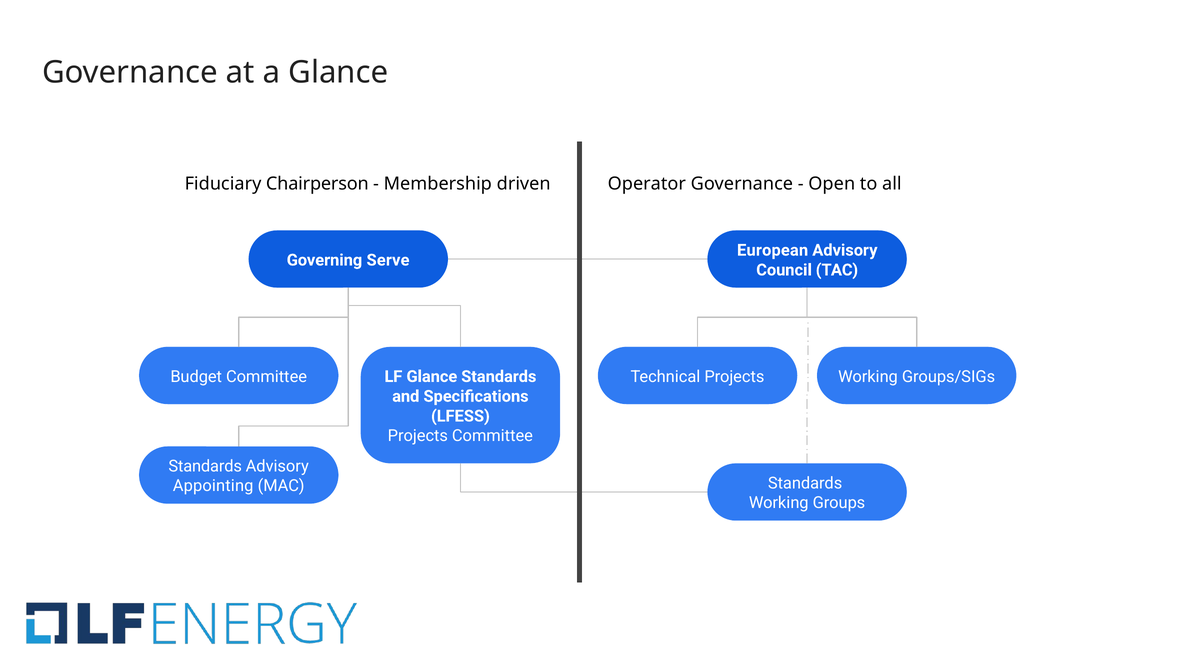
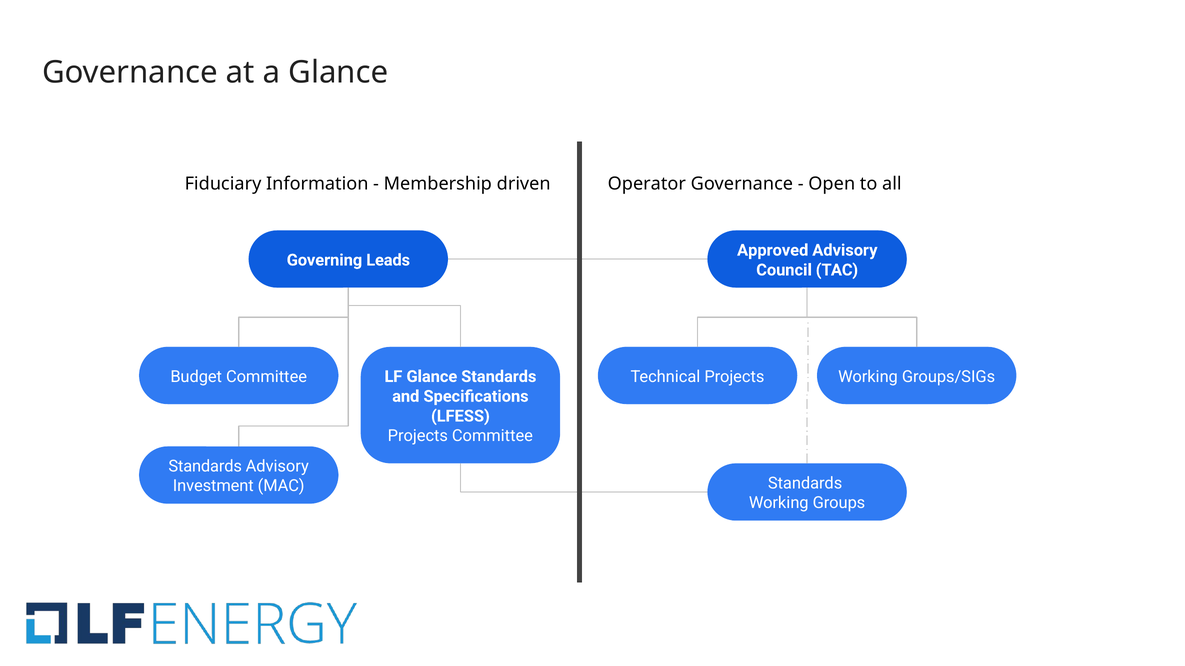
Chairperson: Chairperson -> Information (317, 184)
European: European -> Approved (773, 250)
Serve: Serve -> Leads (388, 260)
Appointing: Appointing -> Investment (213, 486)
